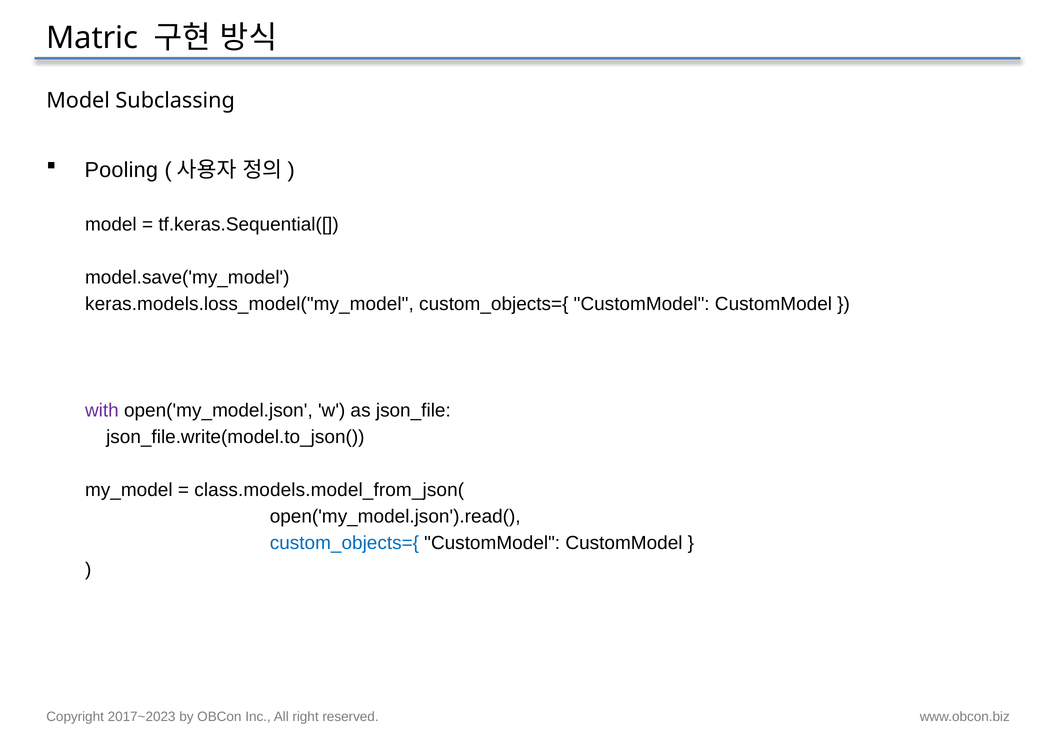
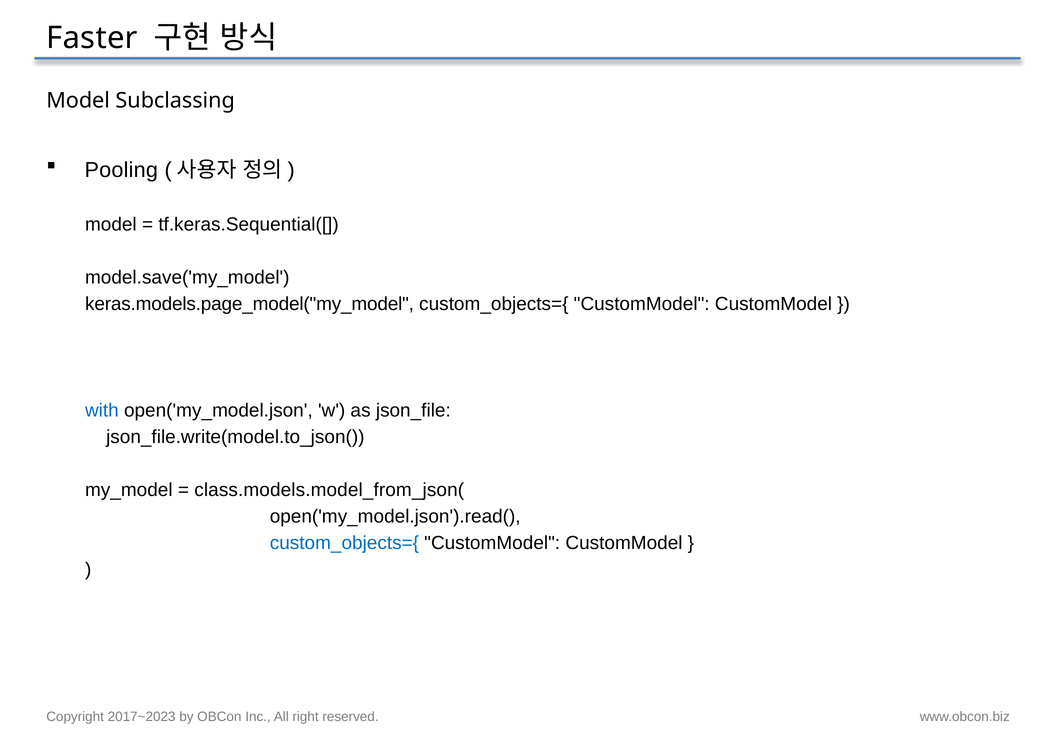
Matric: Matric -> Faster (92, 38)
keras.models.loss_model("my_model: keras.models.loss_model("my_model -> keras.models.page_model("my_model (250, 304)
with colour: purple -> blue (102, 410)
